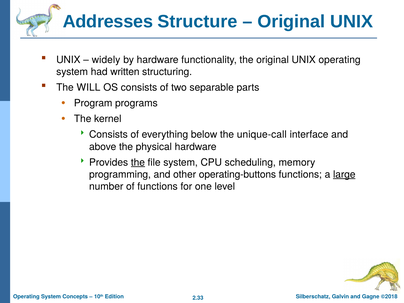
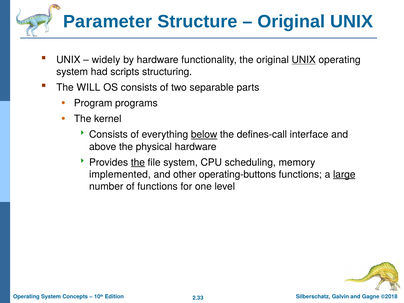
Addresses: Addresses -> Parameter (108, 21)
UNIX underline: none -> present (304, 60)
written: written -> scripts (125, 72)
below underline: none -> present (204, 135)
unique-call: unique-call -> defines-call (262, 135)
programming: programming -> implemented (120, 174)
